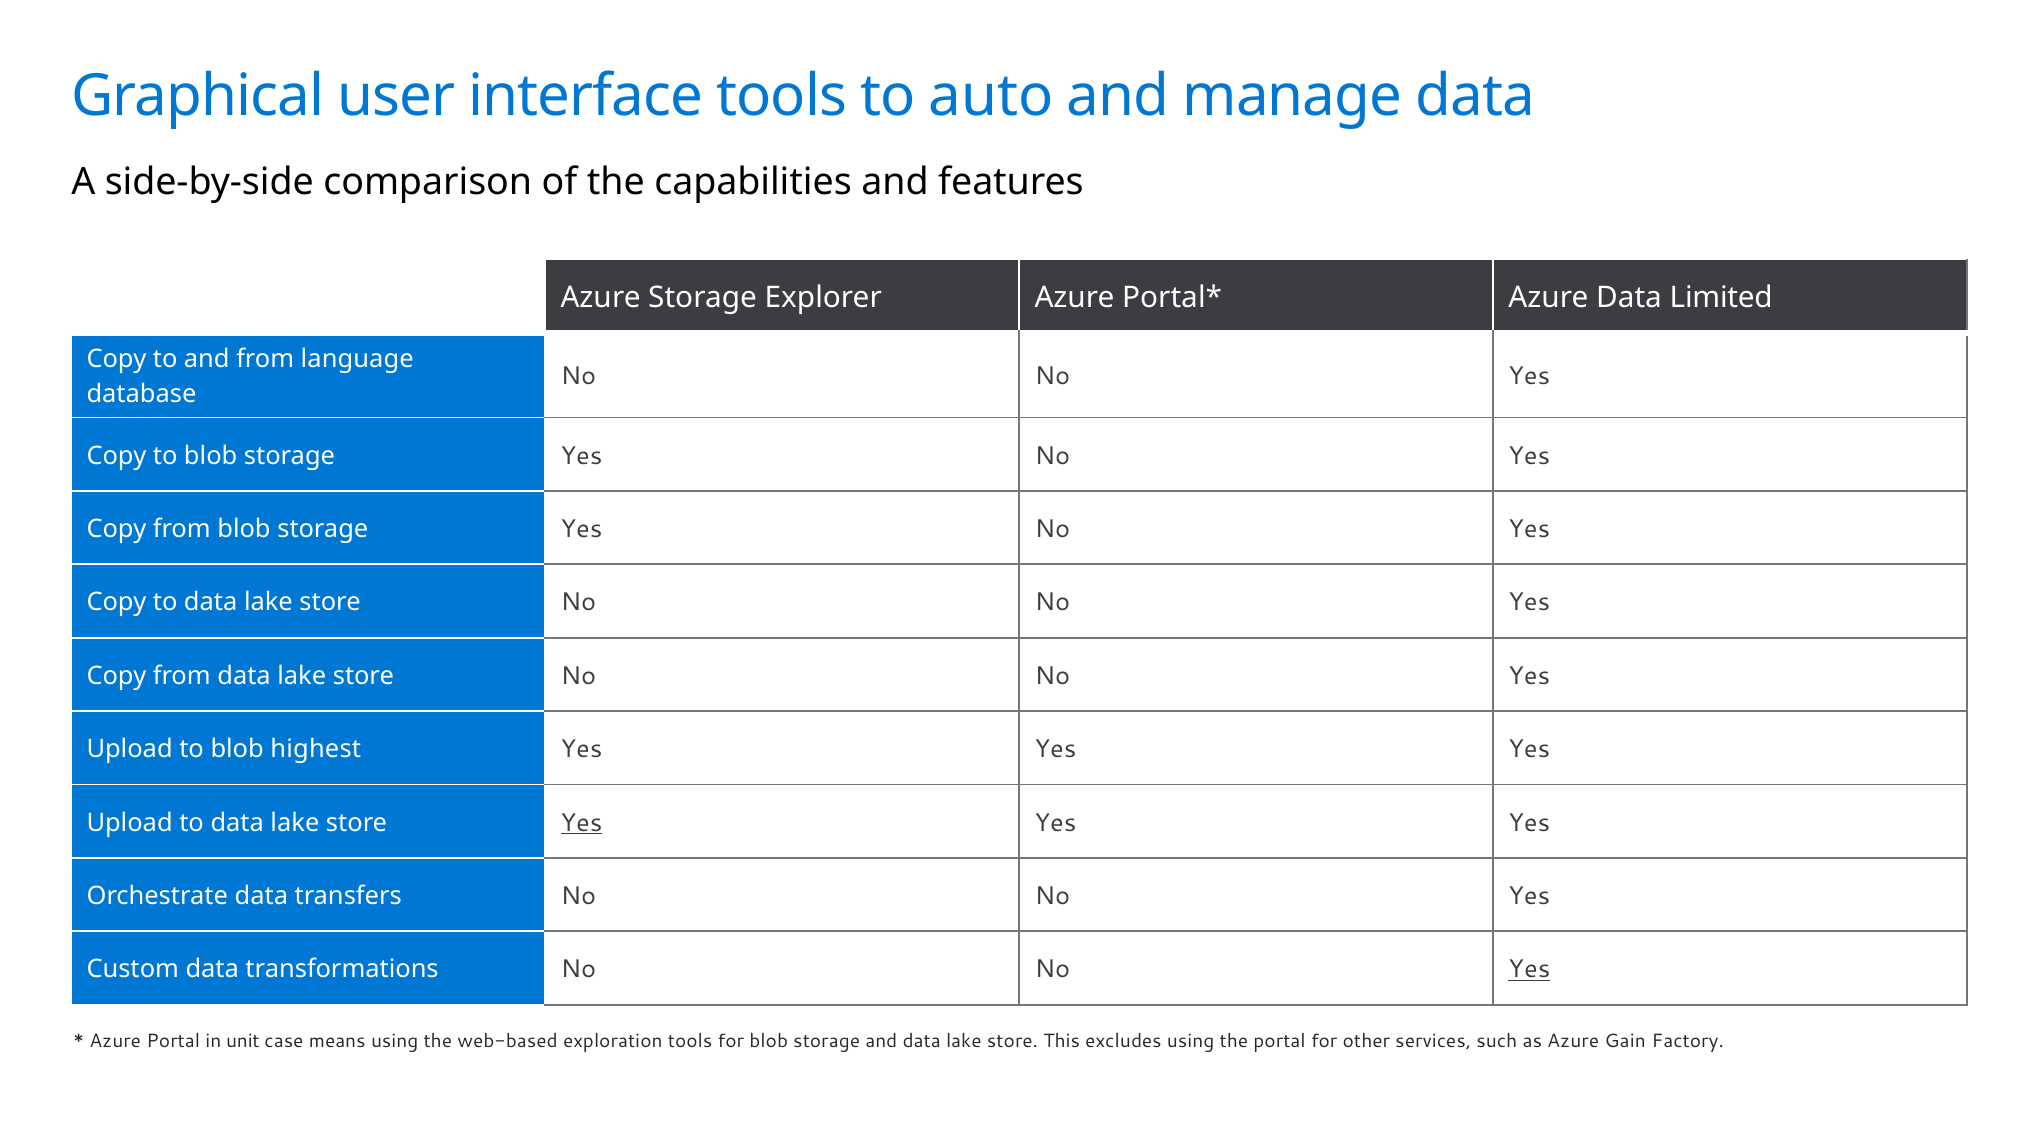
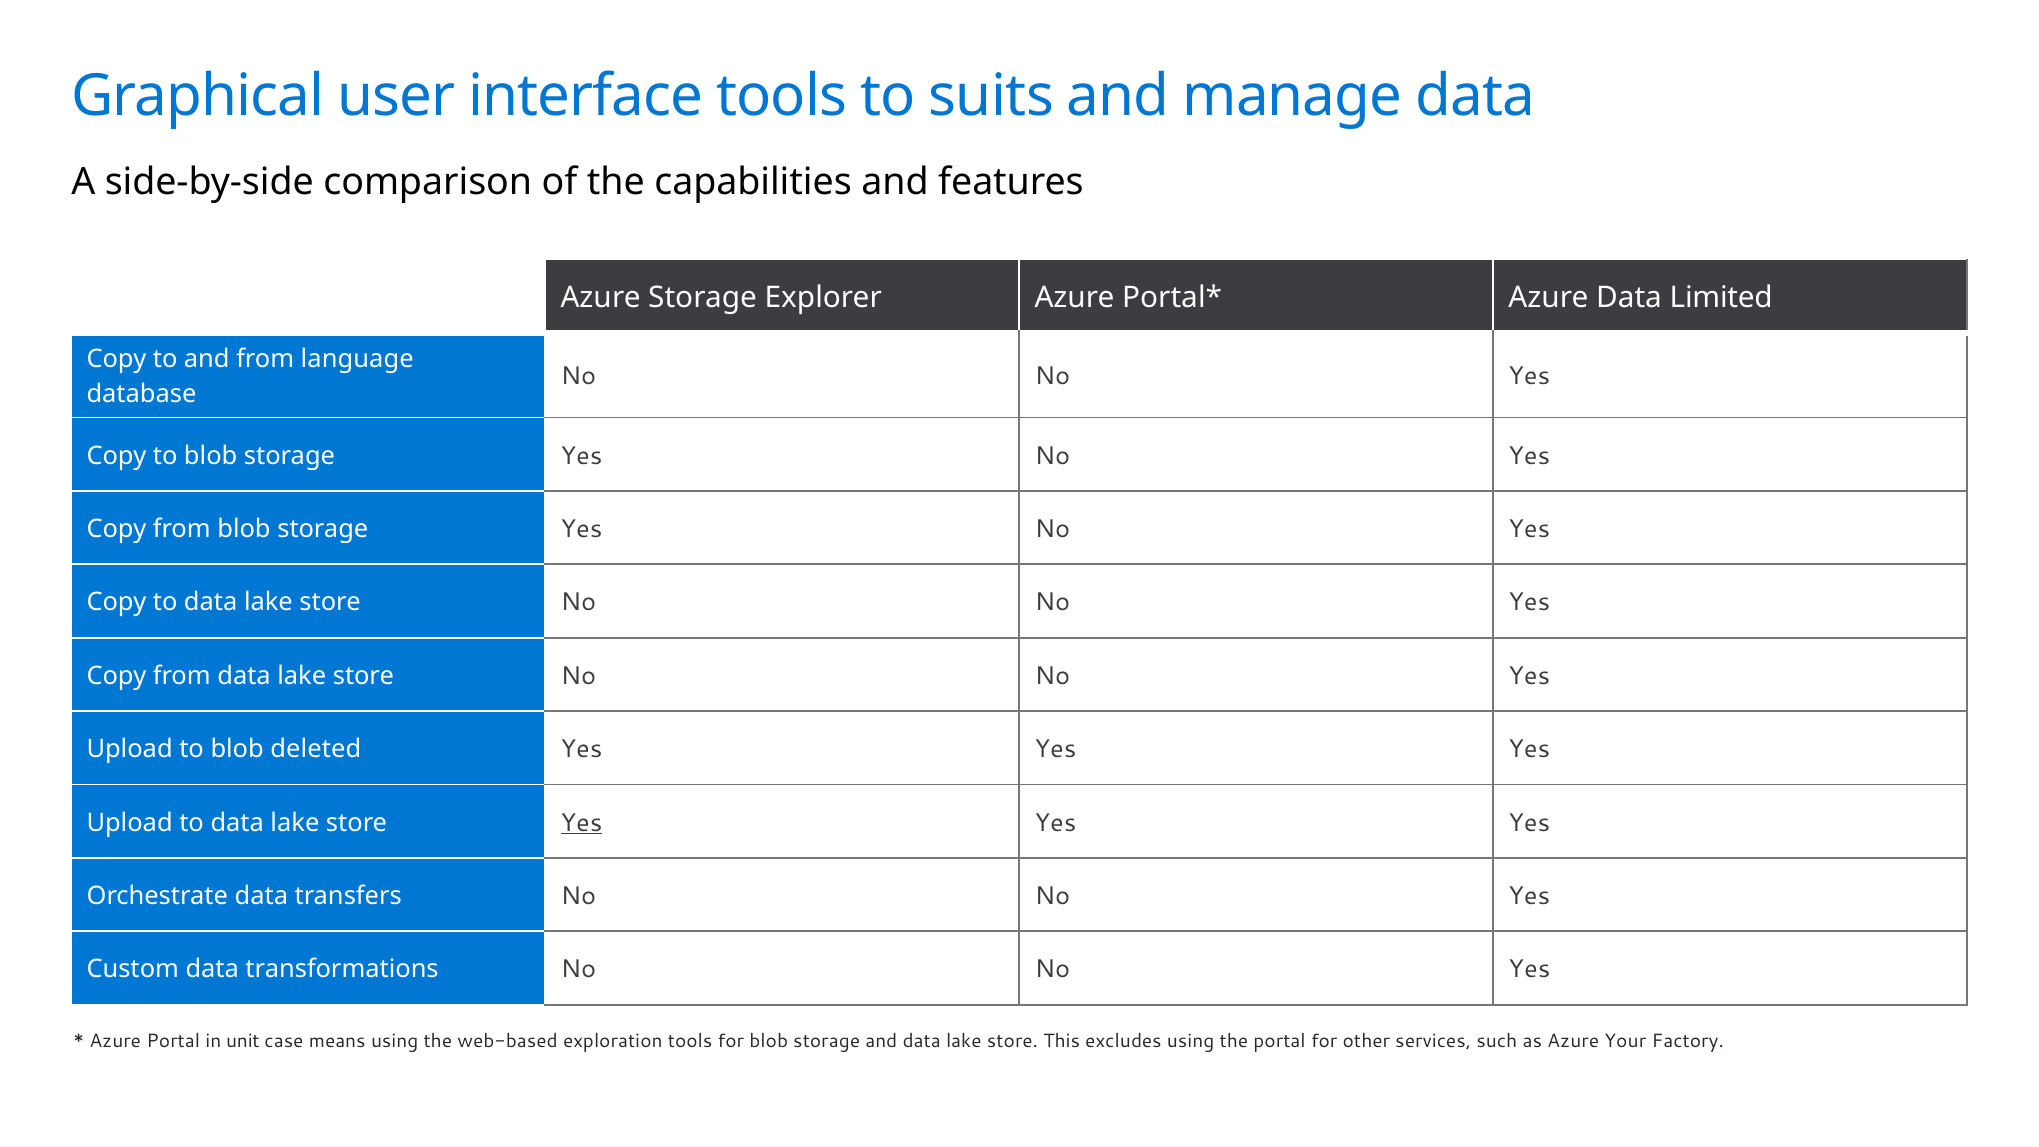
auto: auto -> suits (991, 96)
highest: highest -> deleted (316, 749)
Yes underline: present -> none (1529, 969)
Gain: Gain -> Your (1625, 1041)
